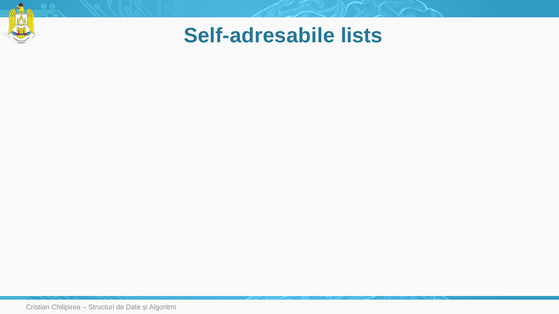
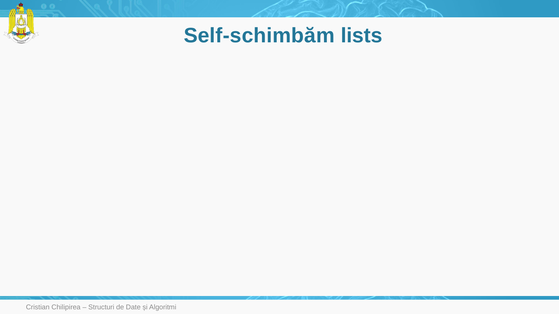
Self-adresabile: Self-adresabile -> Self-schimbăm (259, 36)
